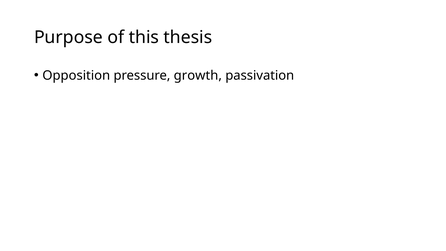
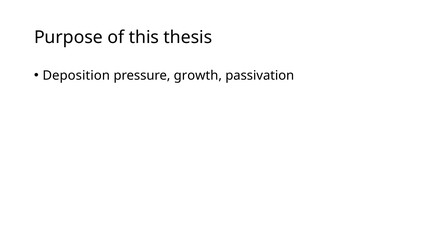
Opposition: Opposition -> Deposition (76, 75)
